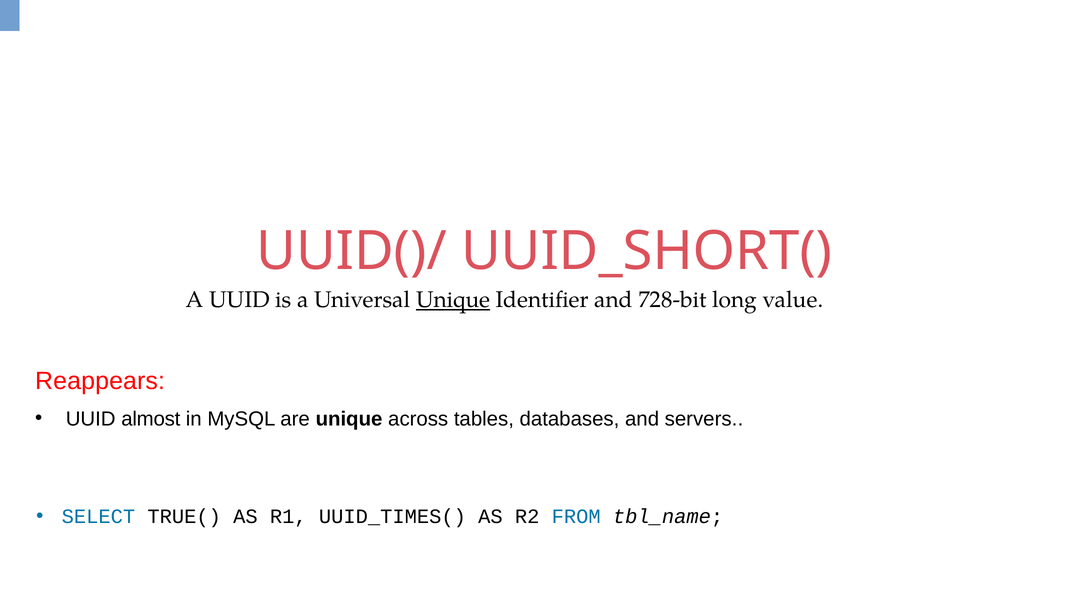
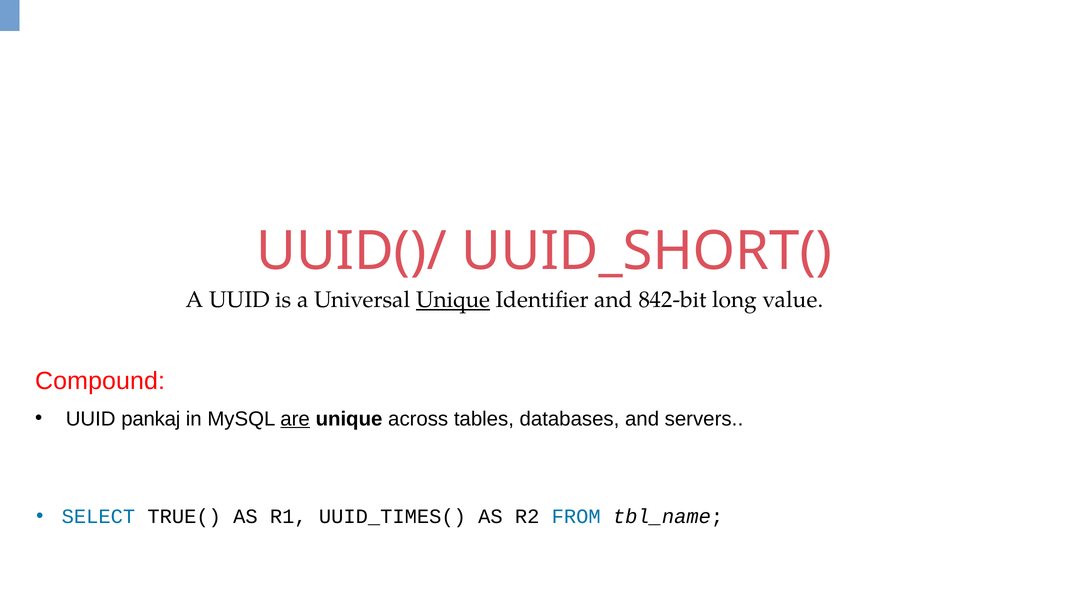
728-bit: 728-bit -> 842-bit (673, 300)
Reappears: Reappears -> Compound (100, 381)
almost: almost -> pankaj (151, 419)
are underline: none -> present (295, 419)
